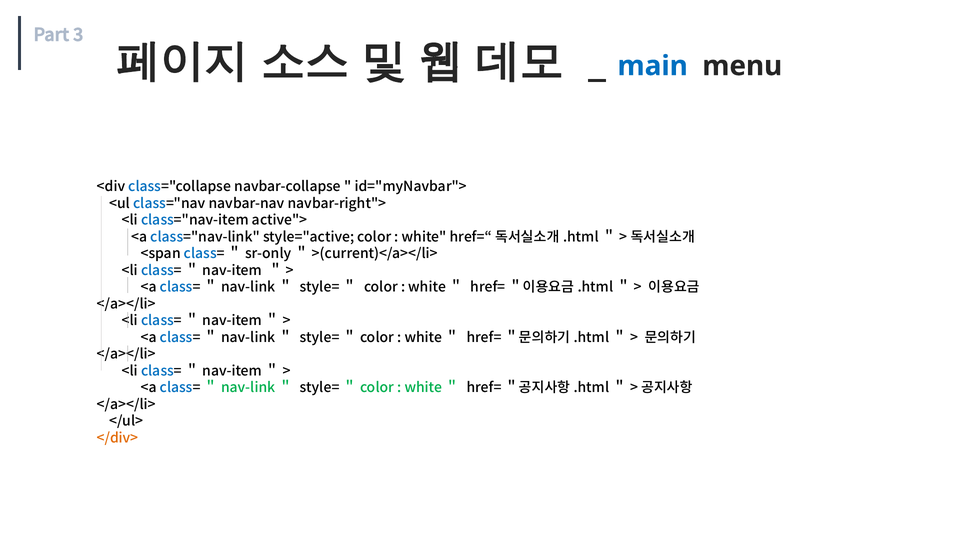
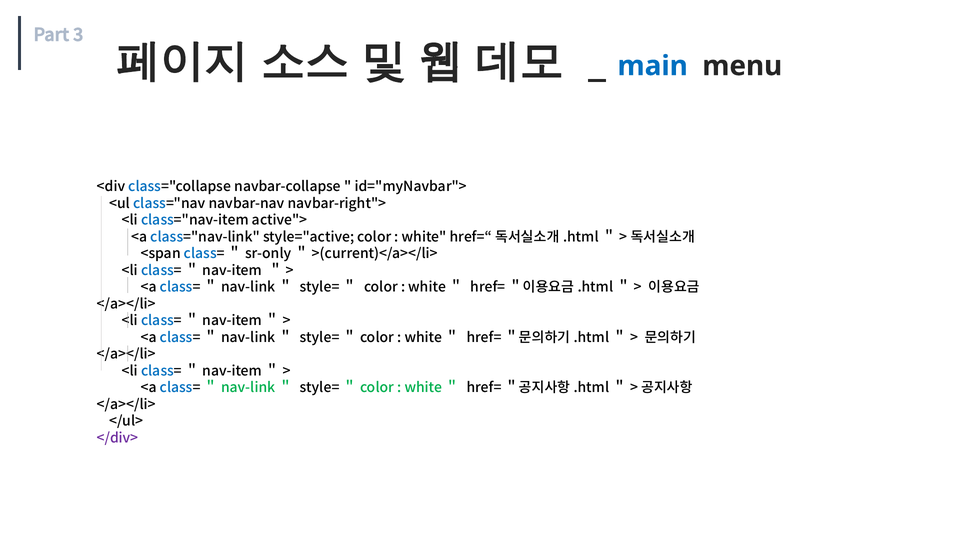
</div> colour: orange -> purple (117, 438)
